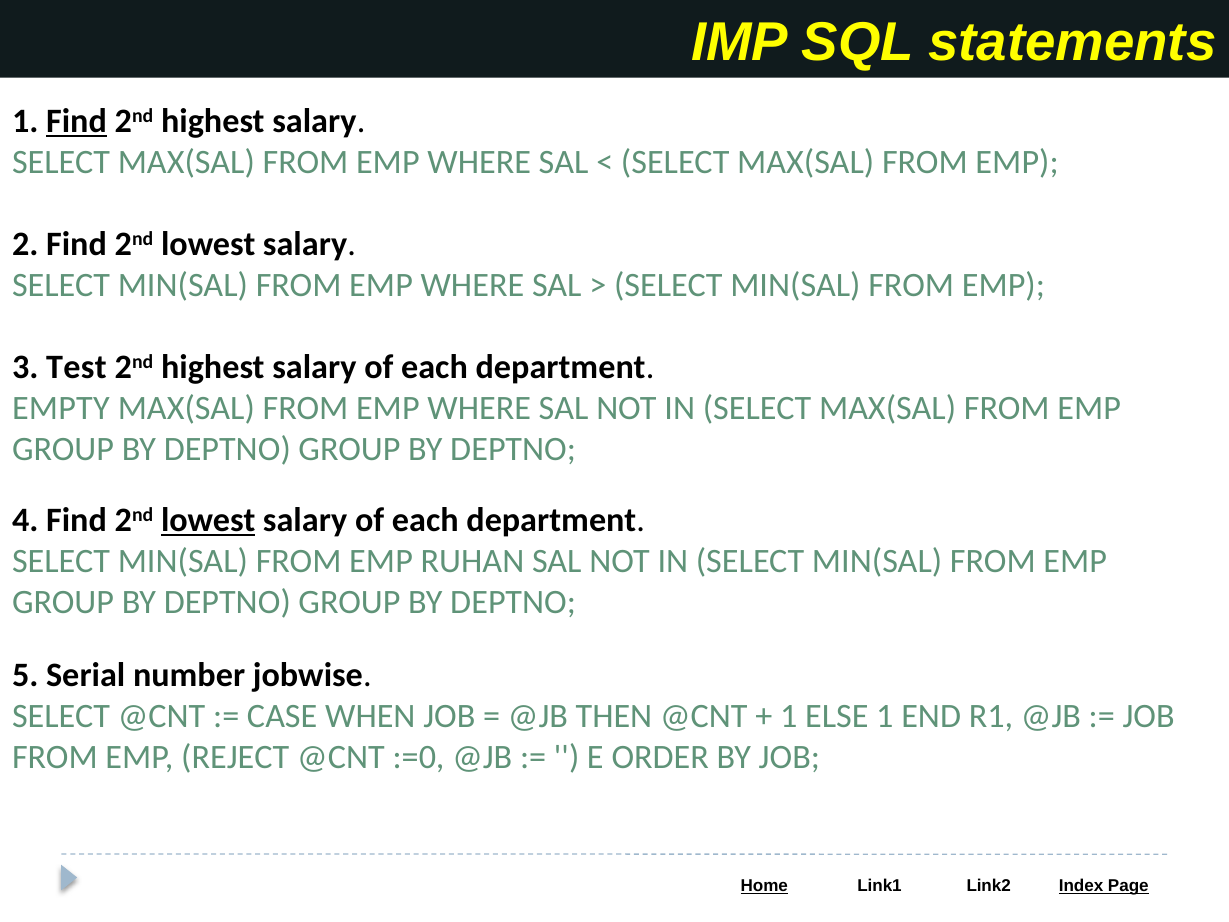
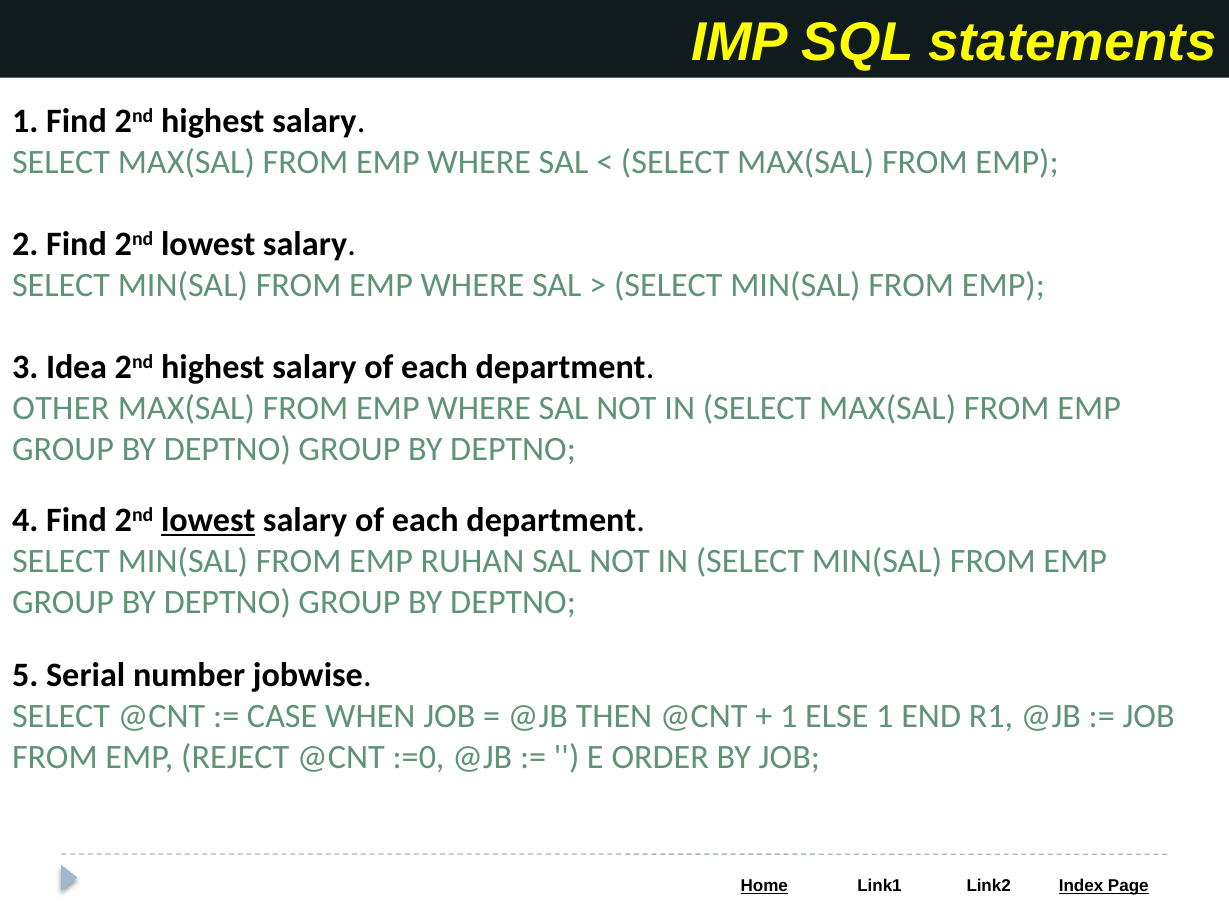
Find underline: present -> none (77, 121)
Test: Test -> Idea (77, 367)
EMPTY: EMPTY -> OTHER (61, 408)
